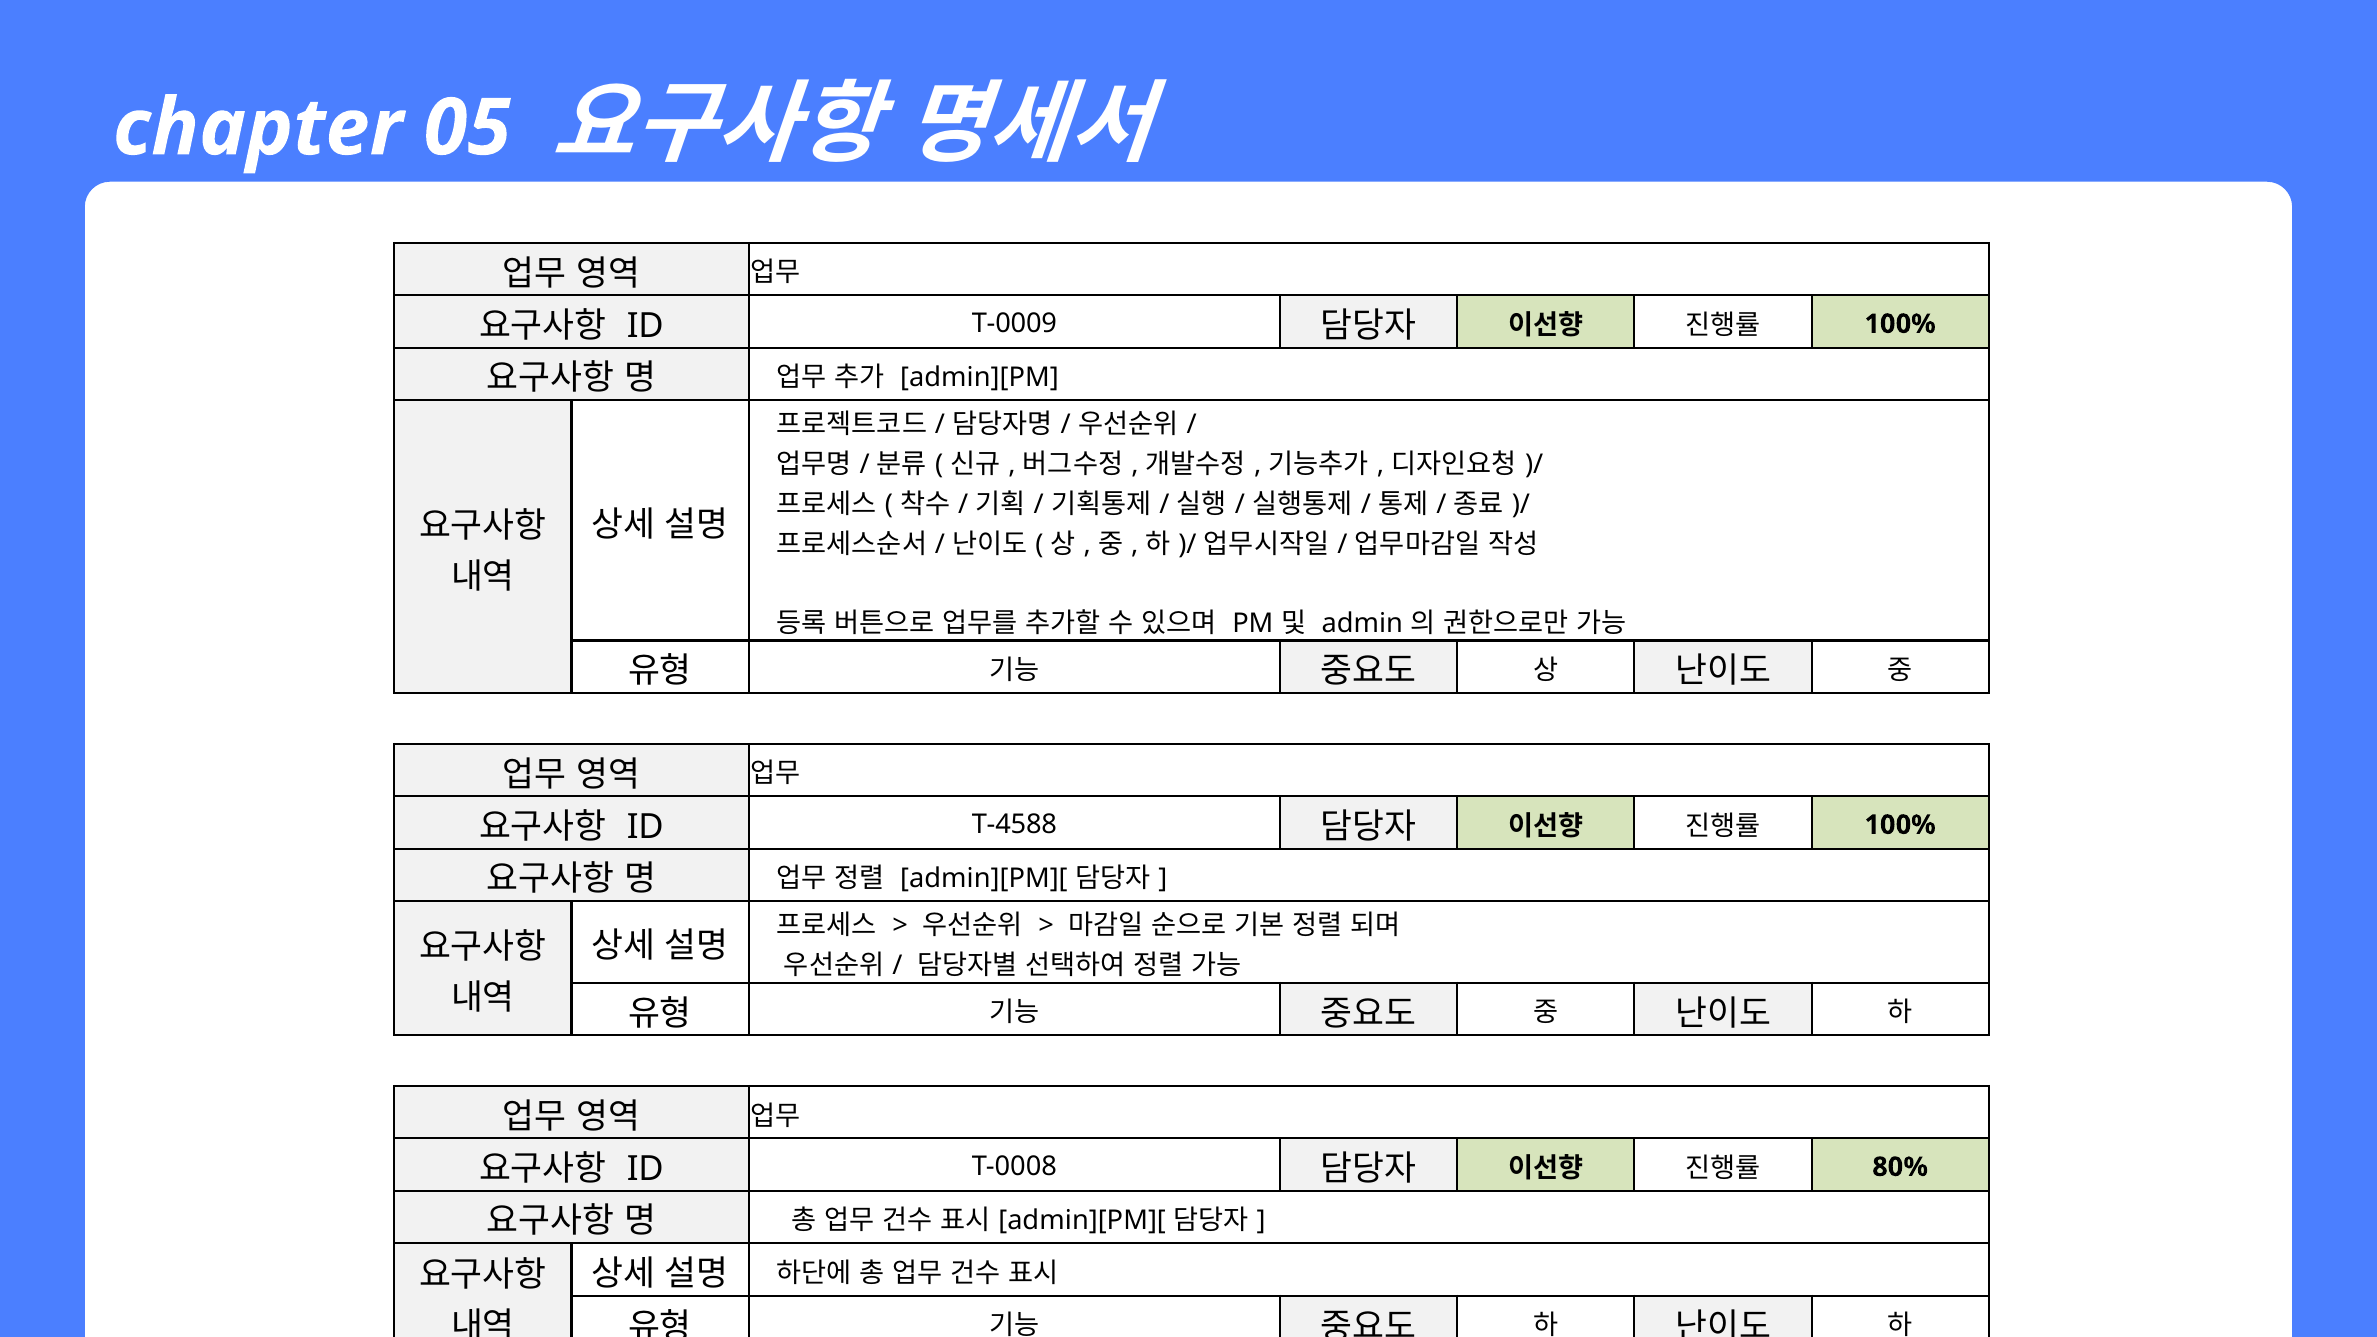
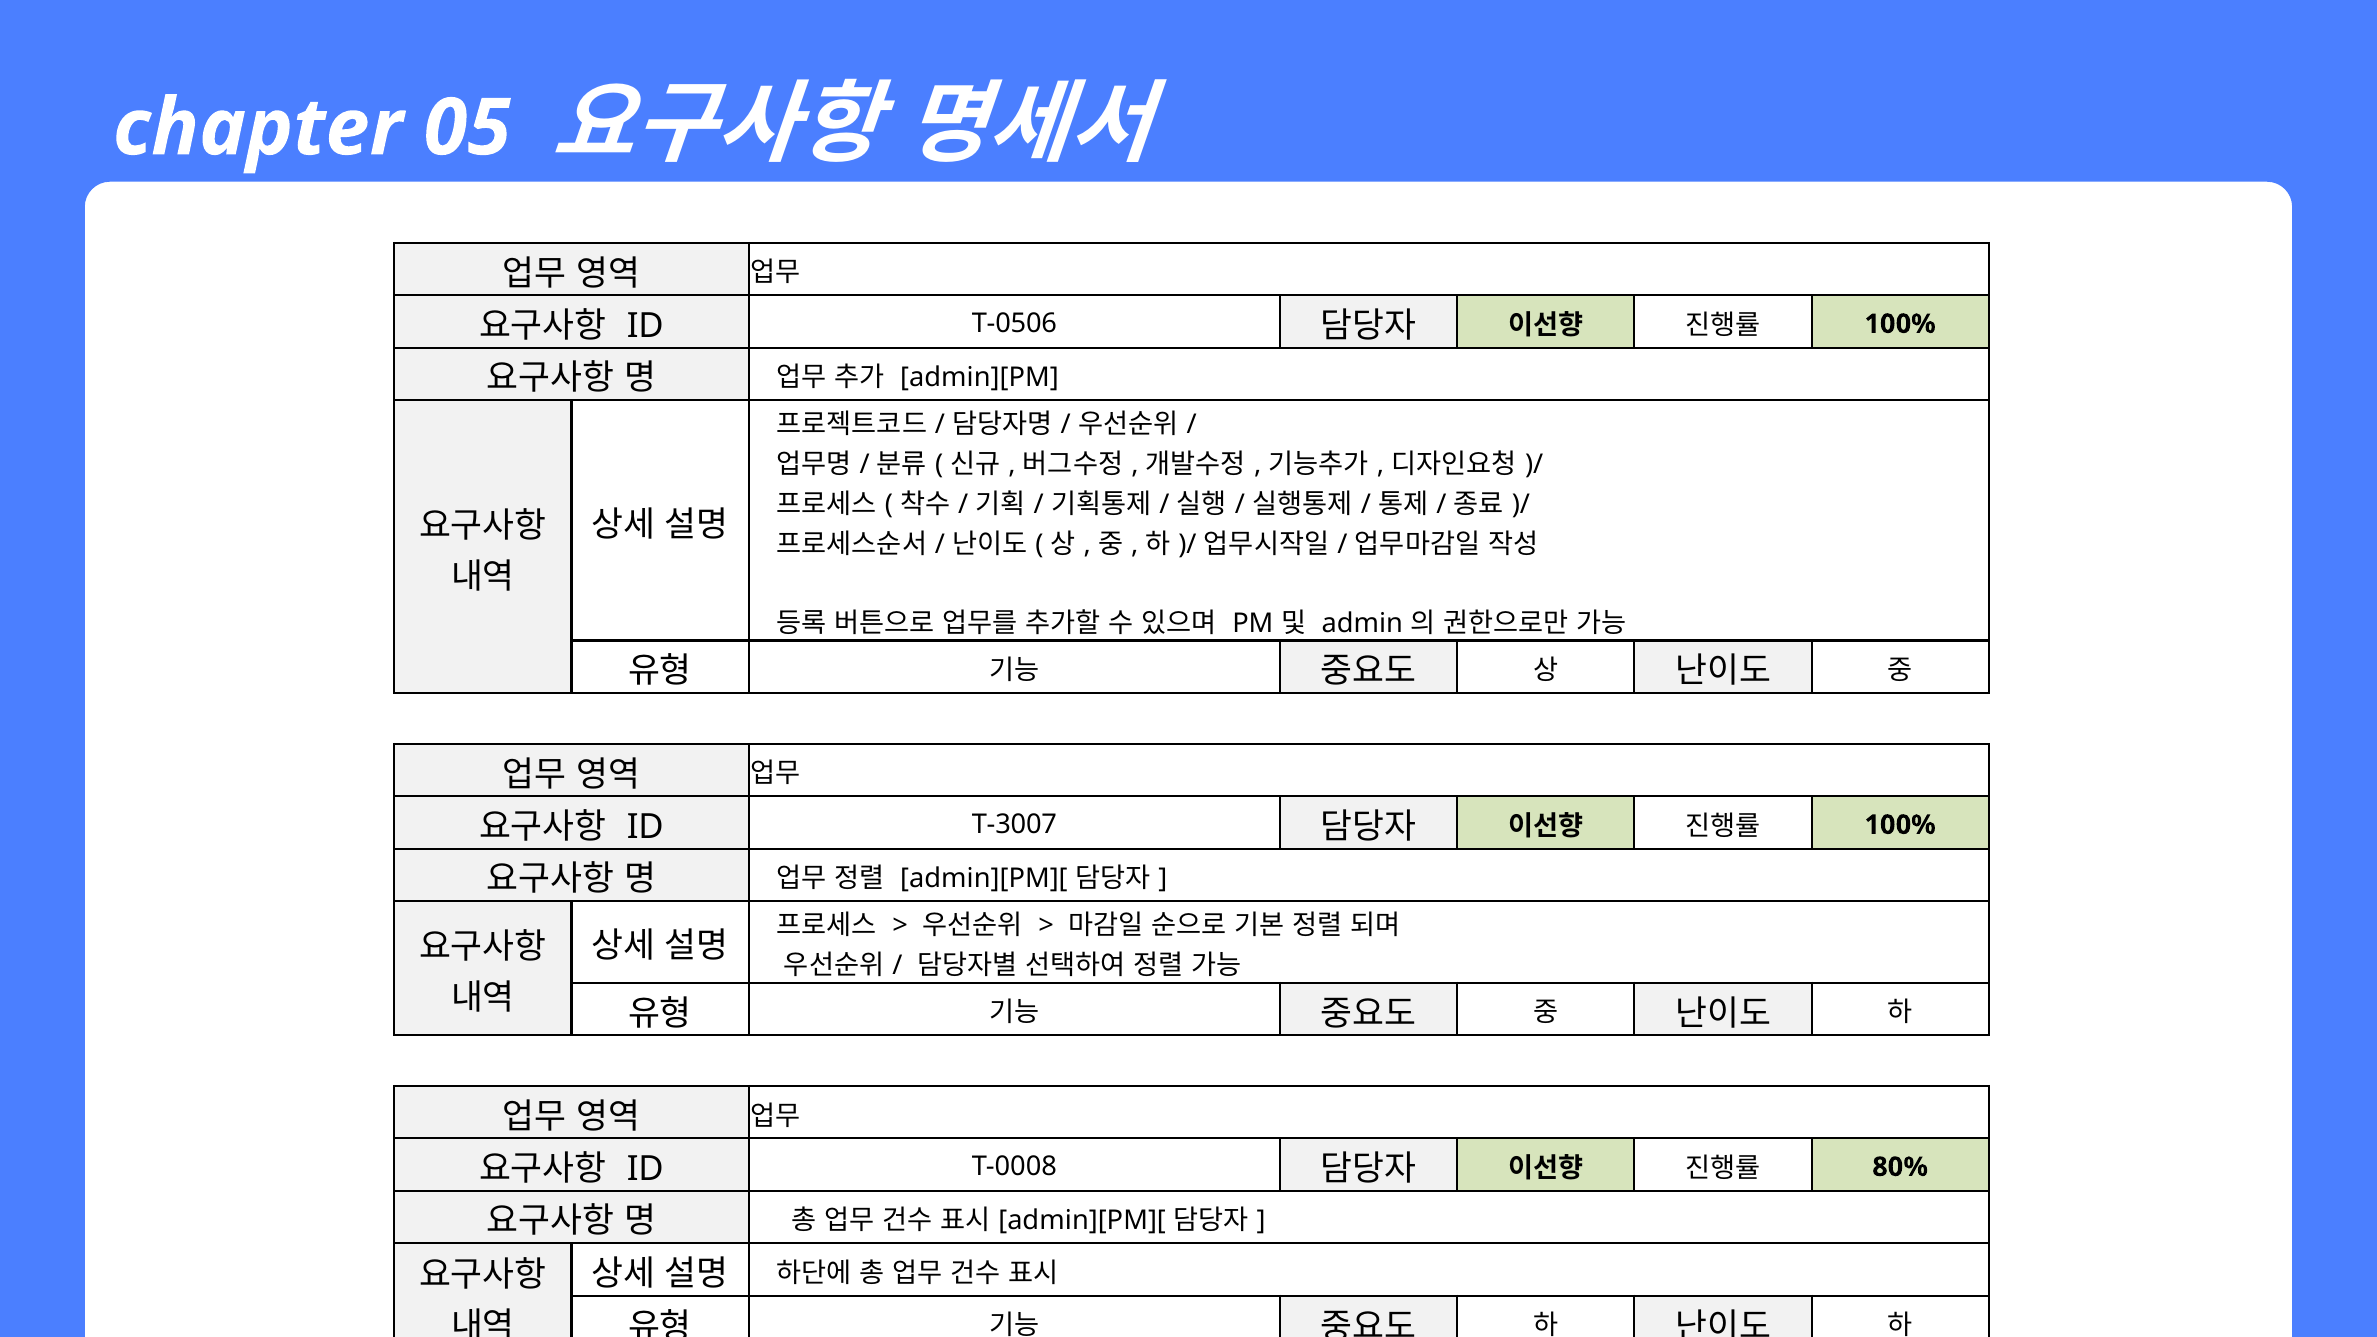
T-0009: T-0009 -> T-0506 (1014, 324)
T-4588: T-4588 -> T-3007 (1014, 825)
